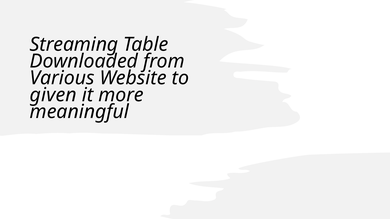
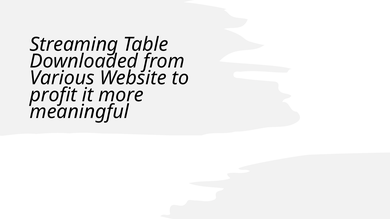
given: given -> profit (53, 95)
